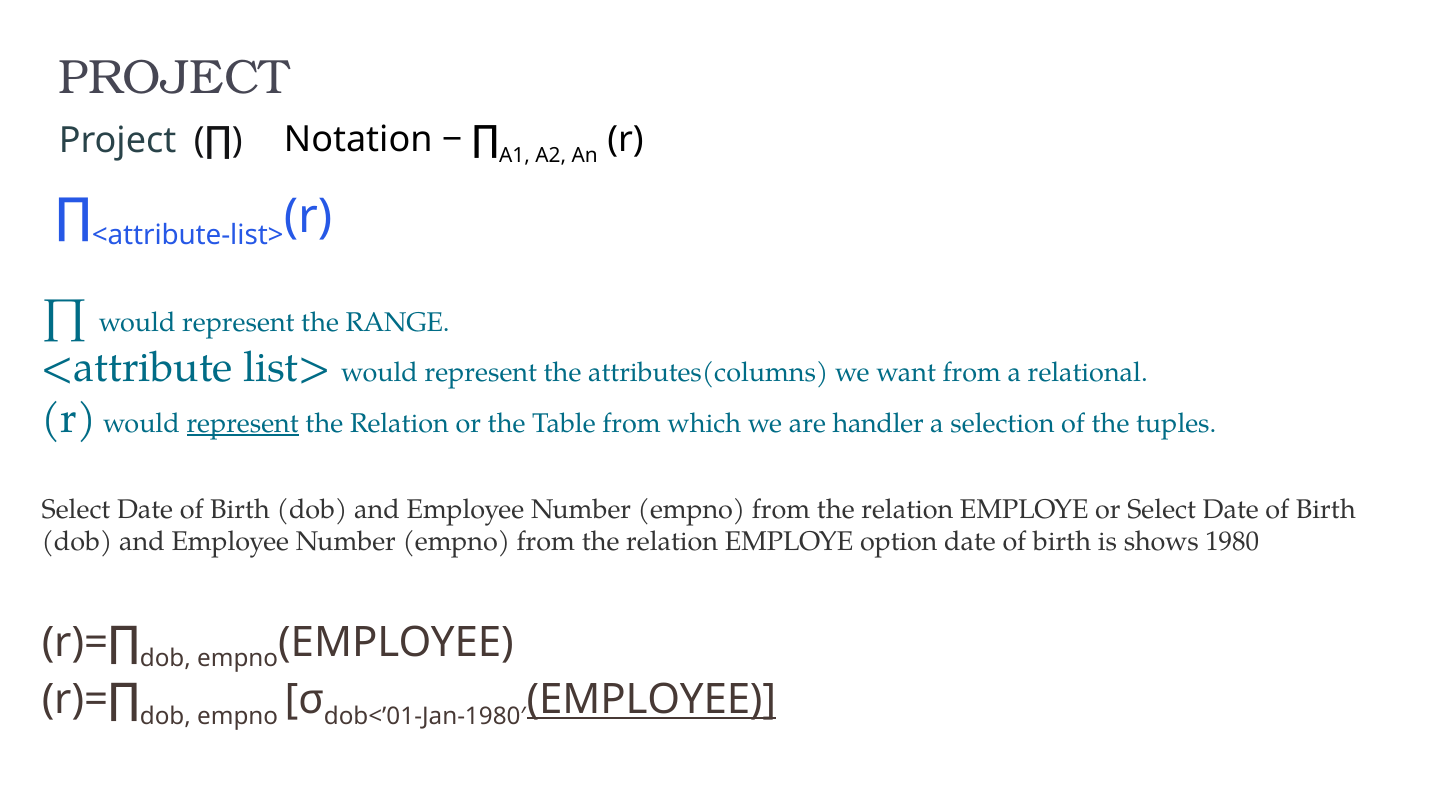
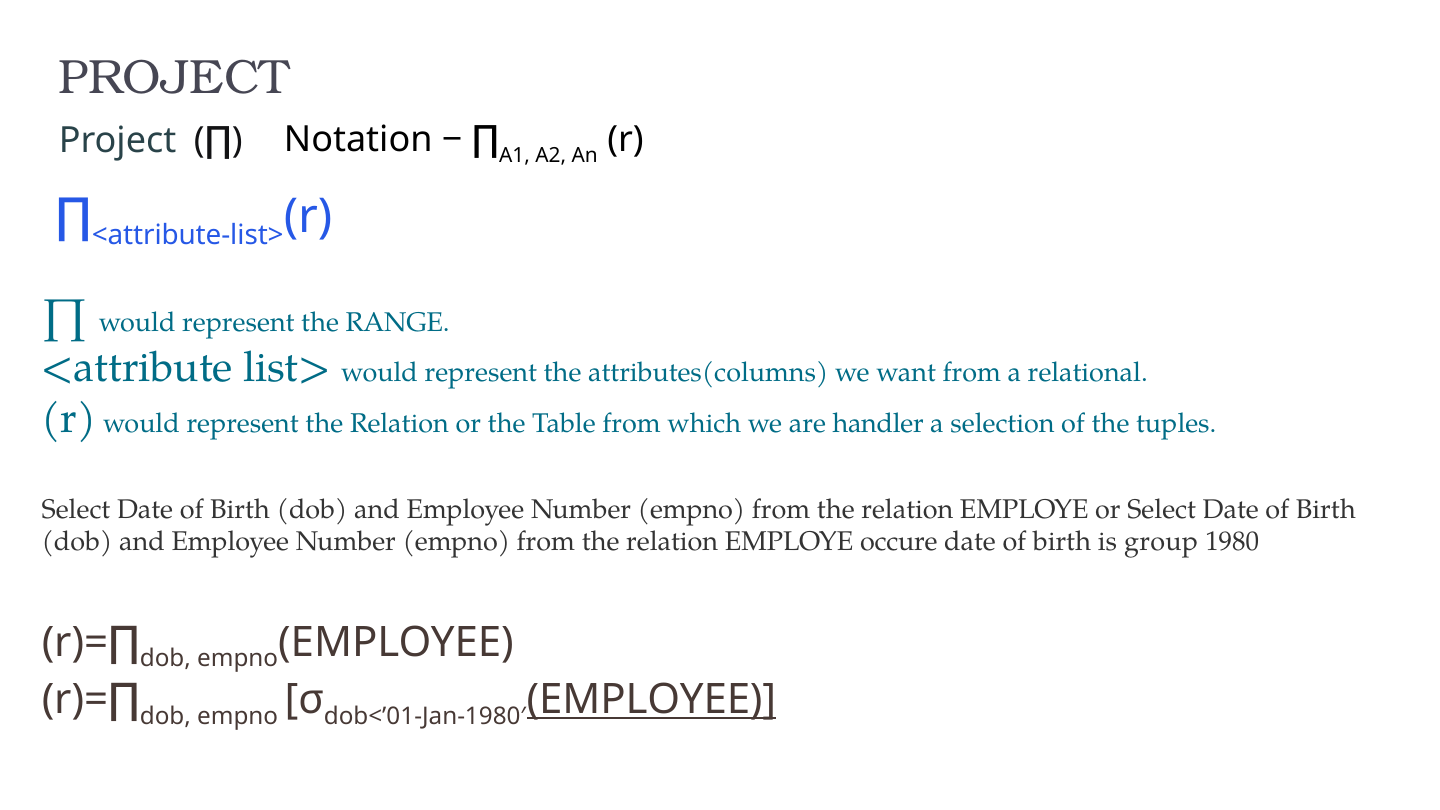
represent underline: present -> none (243, 423)
option: option -> occure (899, 542)
shows: shows -> group (1161, 542)
